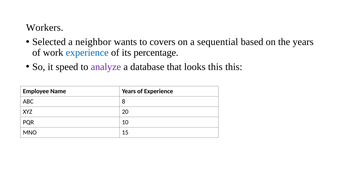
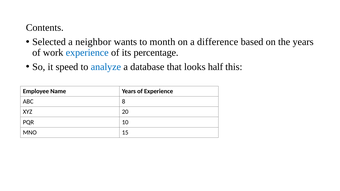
Workers: Workers -> Contents (45, 28)
covers: covers -> month (162, 42)
sequential: sequential -> difference (218, 42)
analyze colour: purple -> blue (106, 67)
looks this: this -> half (215, 67)
